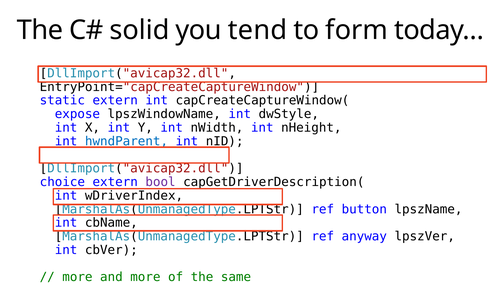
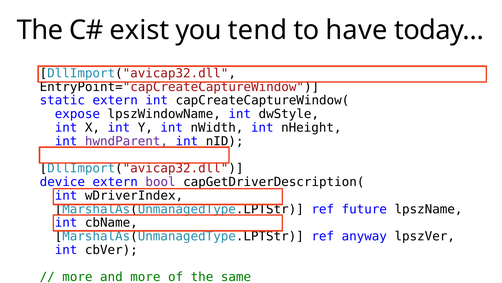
solid: solid -> exist (140, 30)
form: form -> have (357, 30)
hwndParent colour: blue -> purple (127, 141)
choice: choice -> device (62, 182)
button: button -> future (364, 209)
